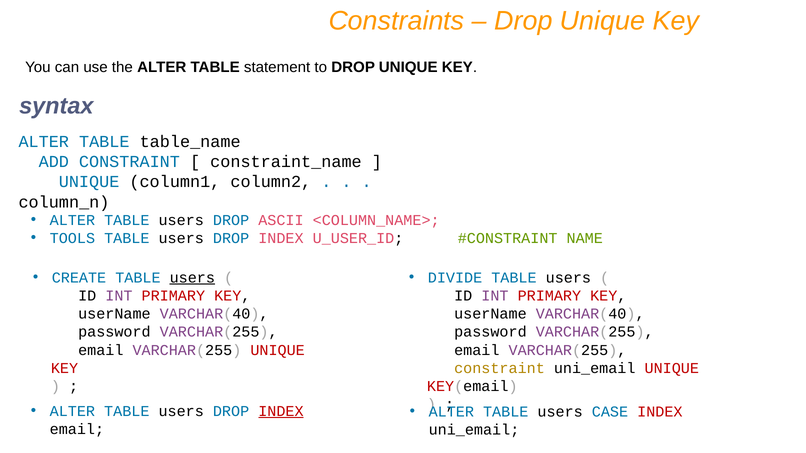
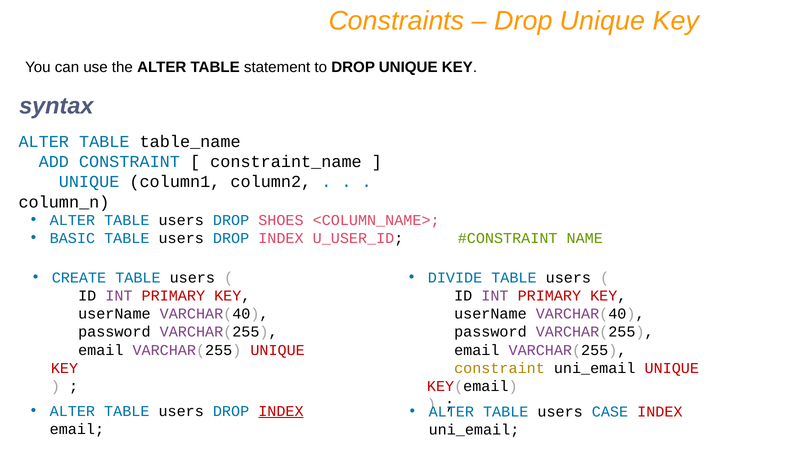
ASCII: ASCII -> SHOES (281, 220)
TOOLS: TOOLS -> BASIC (72, 238)
users underline: present -> none (192, 278)
